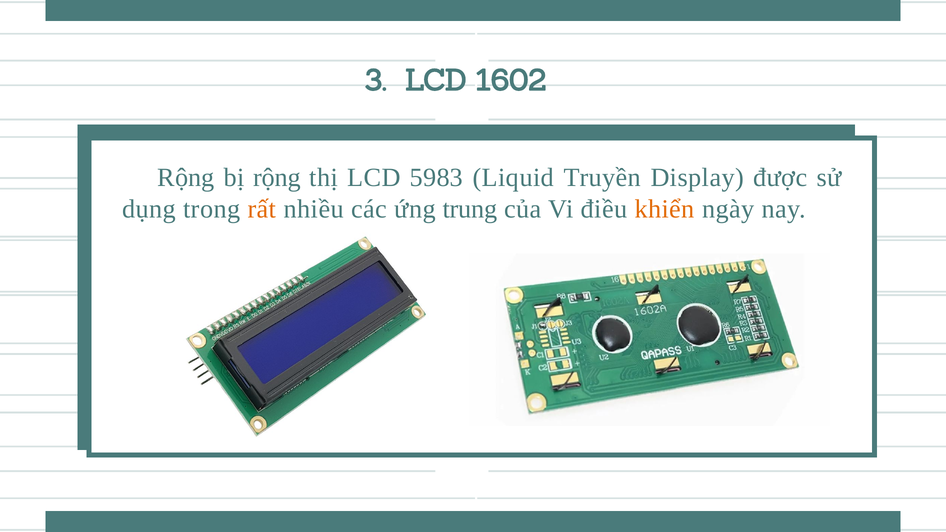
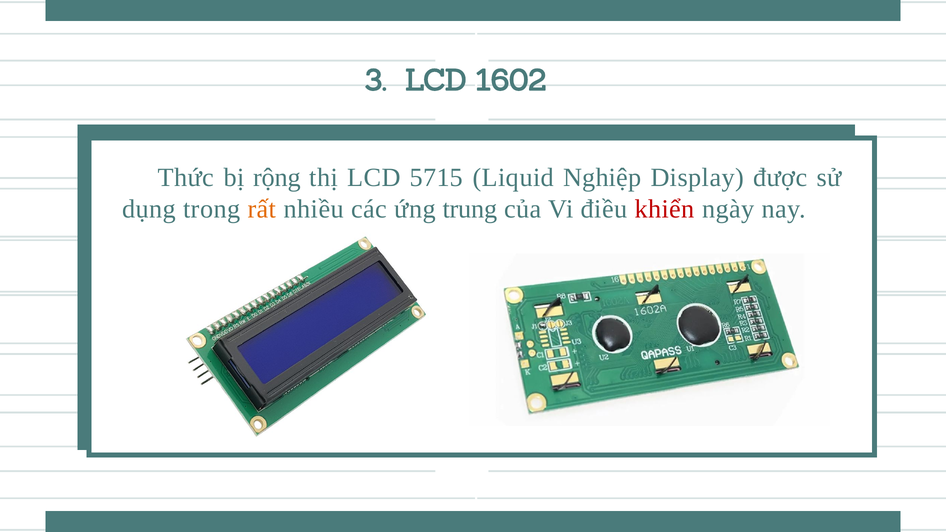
Rộng: Rộng -> Thức (186, 178)
5983: 5983 -> 5715 (436, 178)
Truyền: Truyền -> Nghiệp (602, 178)
khiển colour: orange -> red (665, 209)
